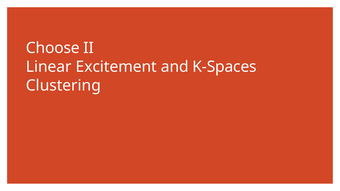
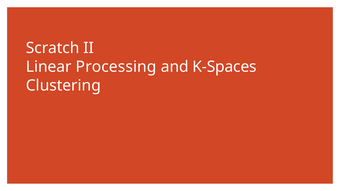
Choose: Choose -> Scratch (53, 48)
Excitement: Excitement -> Processing (116, 67)
